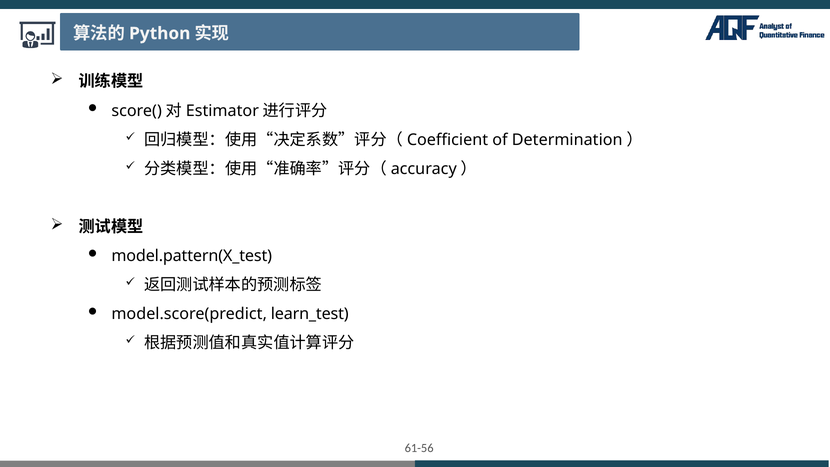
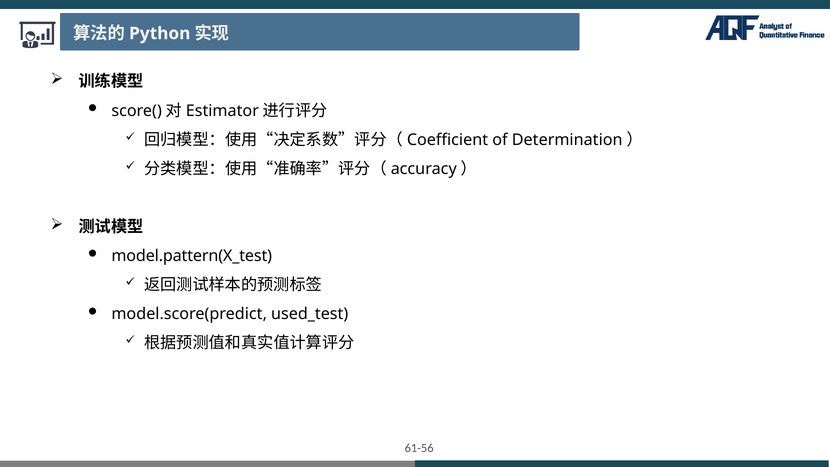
learn_test: learn_test -> used_test (310, 314)
